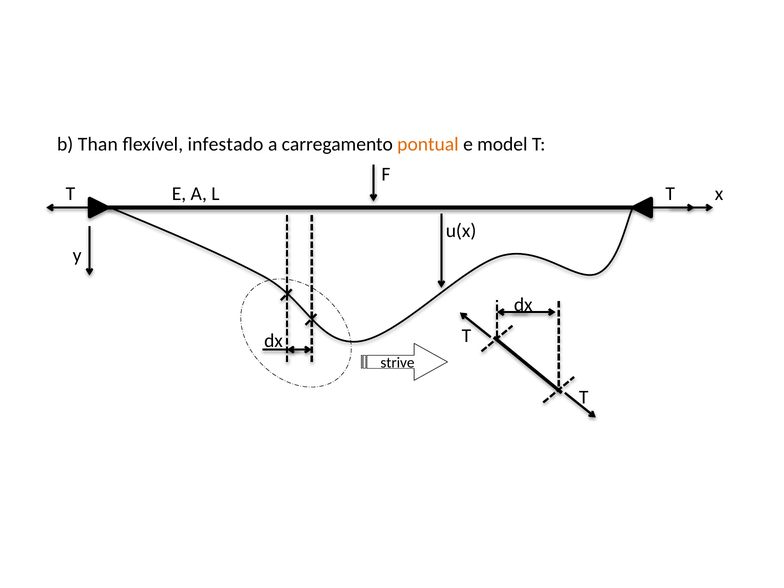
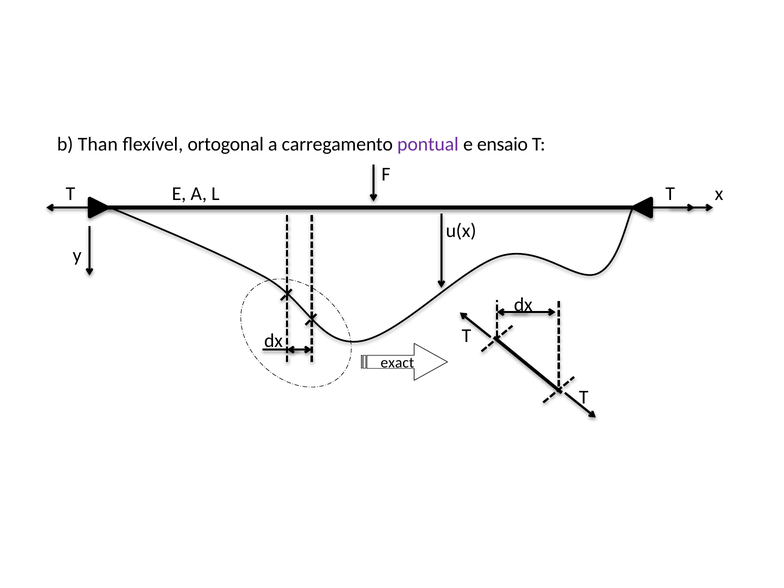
infestado: infestado -> ortogonal (226, 144)
pontual colour: orange -> purple (428, 144)
model: model -> ensaio (502, 144)
strive: strive -> exact (397, 363)
